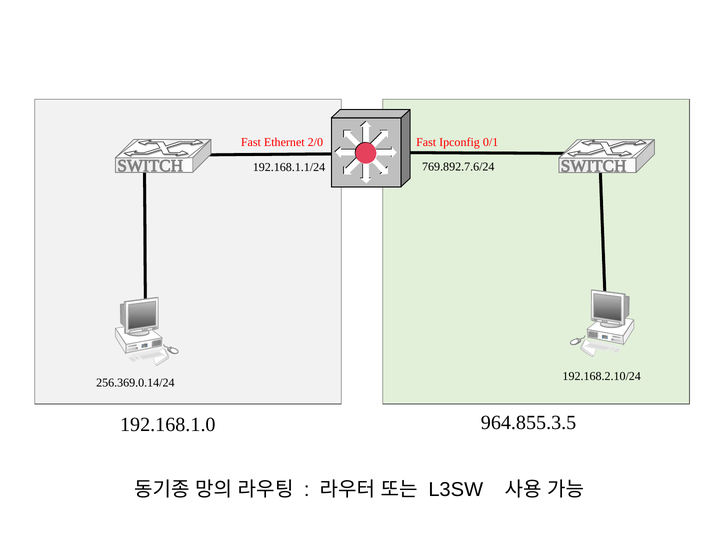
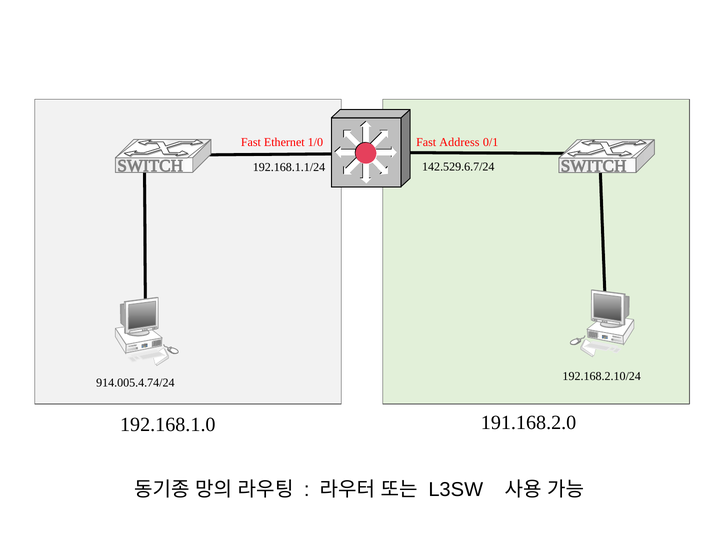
2/0: 2/0 -> 1/0 (315, 142)
Ipconfig: Ipconfig -> Address (459, 142)
769.892.7.6/24: 769.892.7.6/24 -> 142.529.6.7/24 (458, 167)
256.369.0.14/24: 256.369.0.14/24 -> 914.005.4.74/24 (135, 383)
964.855.3.5: 964.855.3.5 -> 191.168.2.0 (529, 423)
